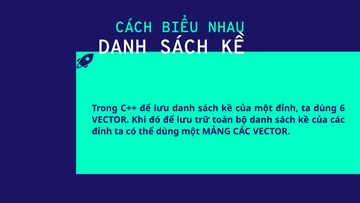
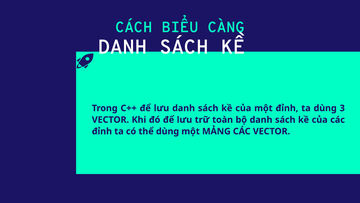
NHAU: NHAU -> CÀNG (226, 27)
6: 6 -> 3 (342, 108)
